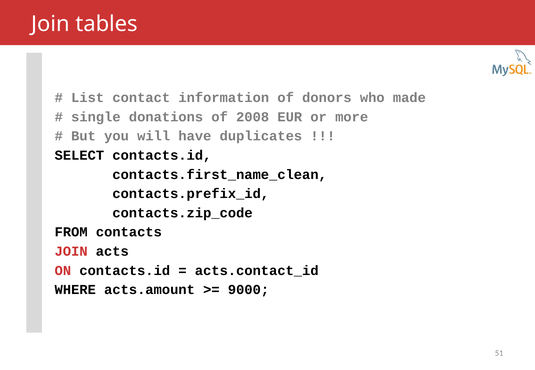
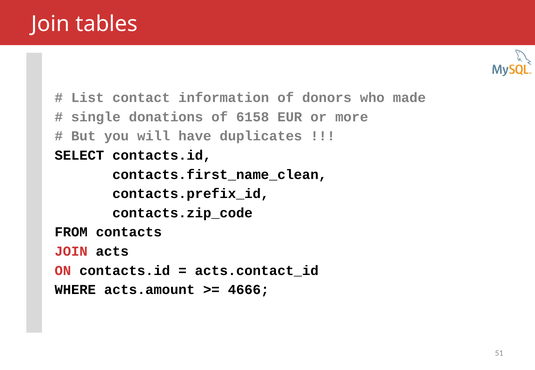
2008: 2008 -> 6158 (253, 117)
9000: 9000 -> 4666 (248, 290)
